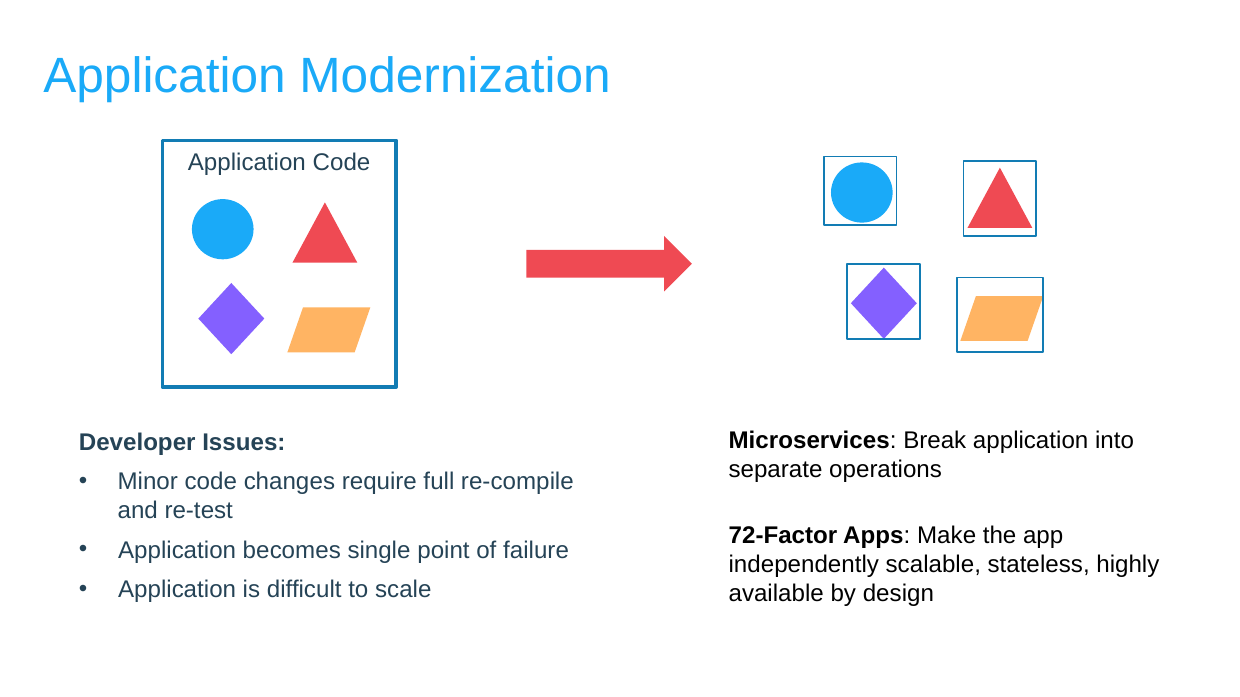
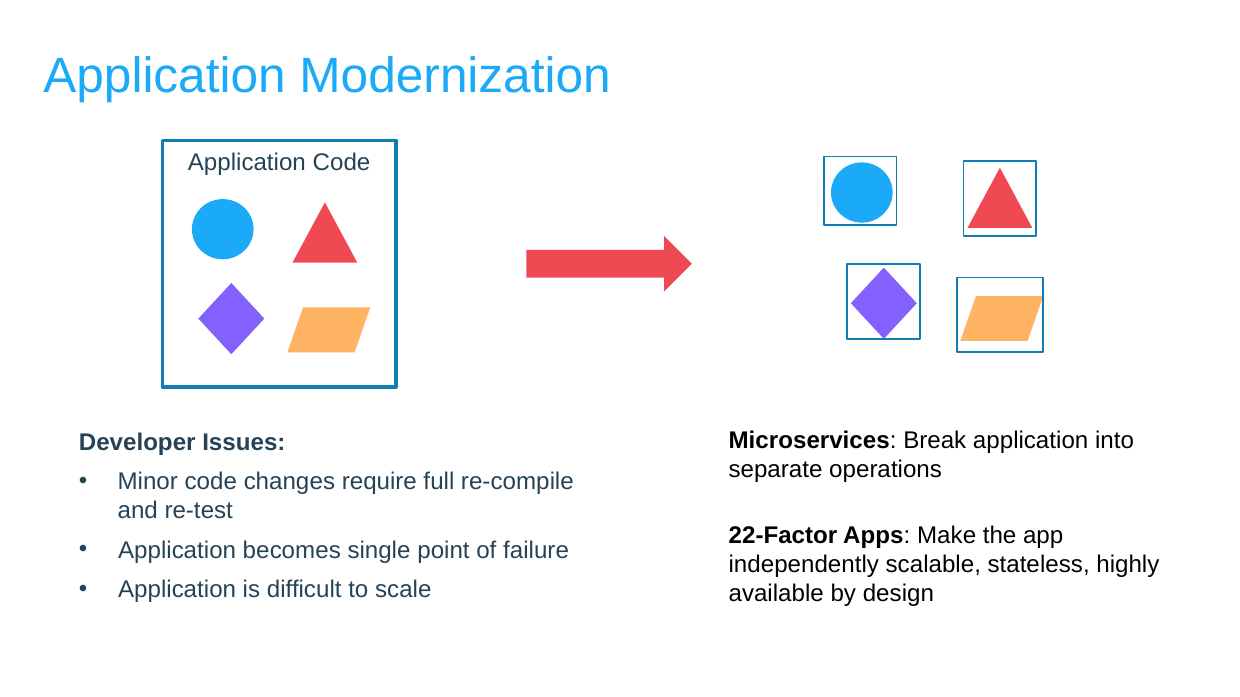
72-Factor: 72-Factor -> 22-Factor (783, 536)
